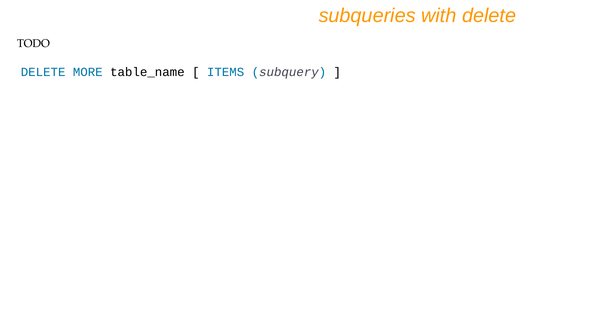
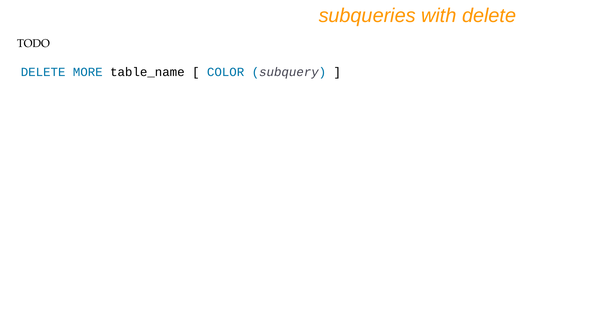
ITEMS: ITEMS -> COLOR (226, 72)
